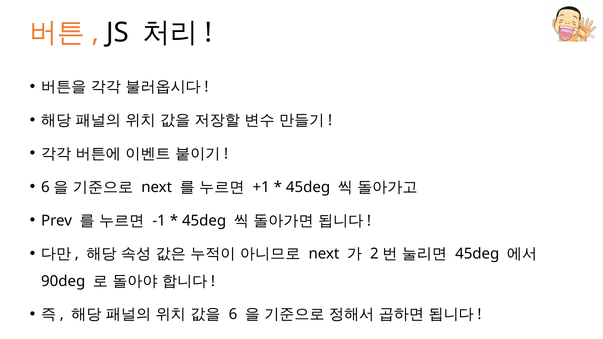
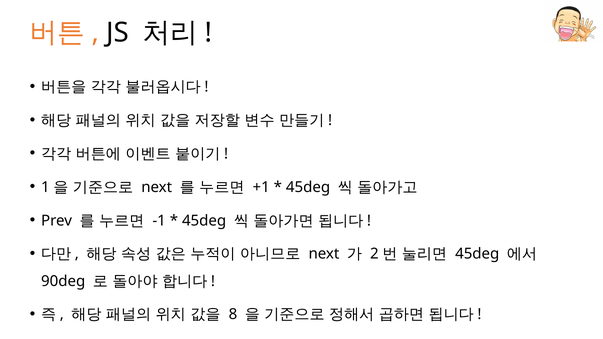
6: 6 -> 1 (45, 187)
6: 6 -> 8 (233, 315)
